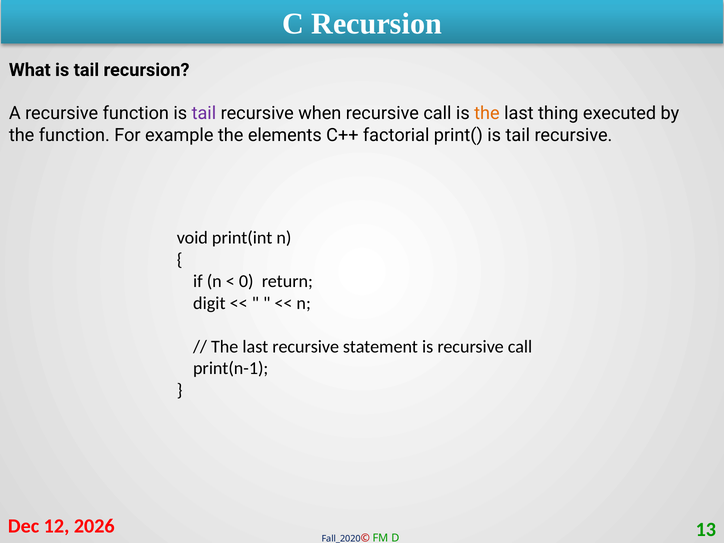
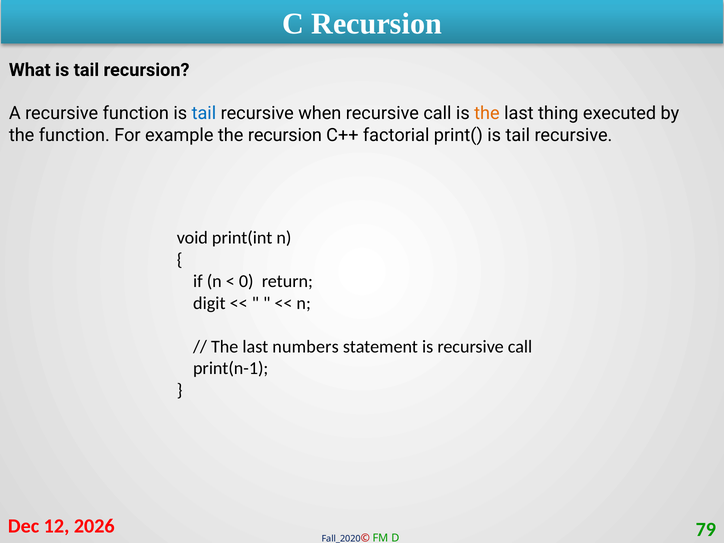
tail colour: purple -> blue (204, 113)
the elements: elements -> recursion (285, 135)
last recursive: recursive -> numbers (306, 347)
13: 13 -> 79 (706, 530)
